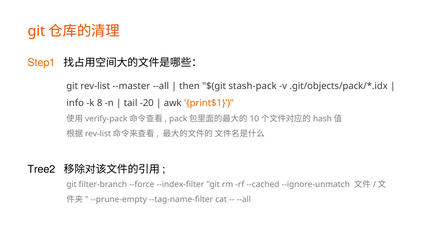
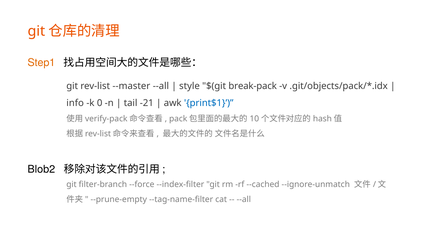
then: then -> style (189, 86)
stash-pack: stash-pack -> break-pack (253, 86)
8: 8 -> 0 (100, 103)
-20: -20 -> -21 (147, 103)
print$1 colour: orange -> blue (209, 103)
Tree2: Tree2 -> Blob2 (41, 170)
